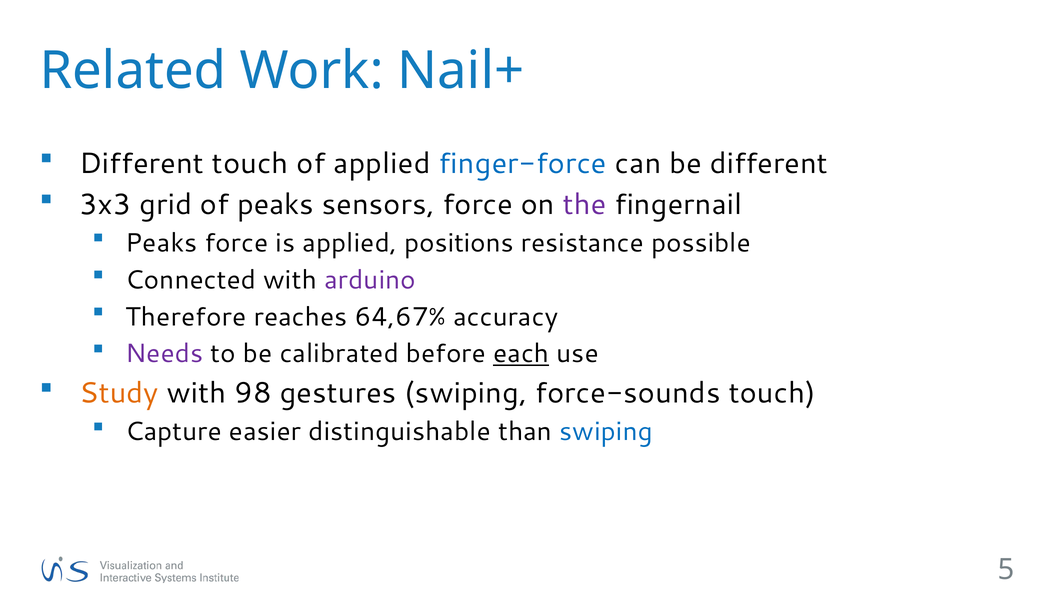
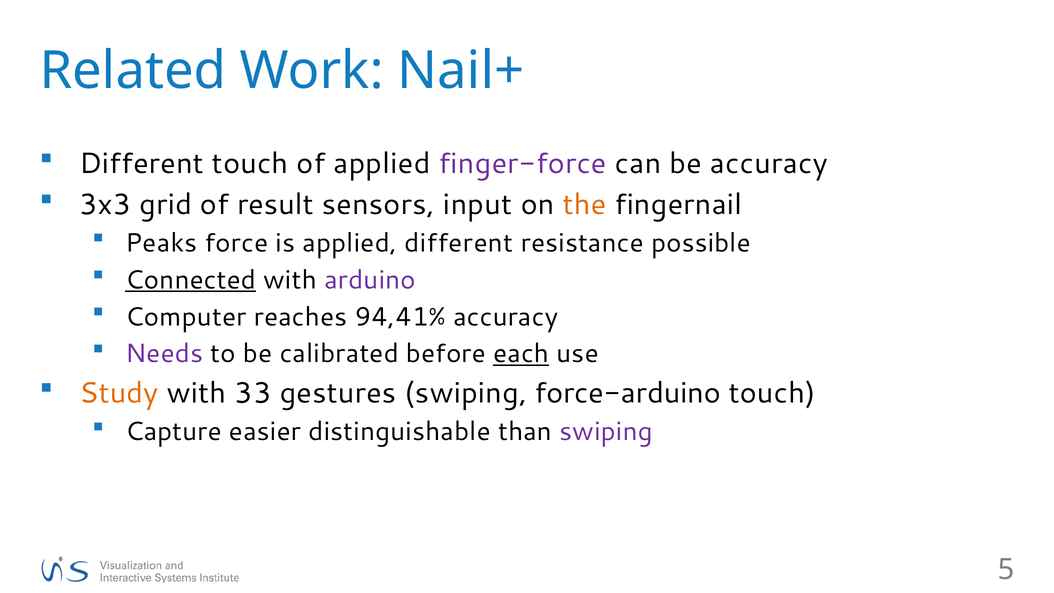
finger-force colour: blue -> purple (523, 164)
be different: different -> accuracy (769, 164)
of peaks: peaks -> result (275, 205)
sensors force: force -> input (478, 205)
the colour: purple -> orange (585, 205)
applied positions: positions -> different (459, 243)
Connected underline: none -> present (191, 280)
Therefore: Therefore -> Computer (186, 317)
64,67%: 64,67% -> 94,41% (400, 317)
98: 98 -> 33 (253, 393)
force-sounds: force-sounds -> force-arduino (628, 393)
swiping colour: blue -> purple (606, 432)
